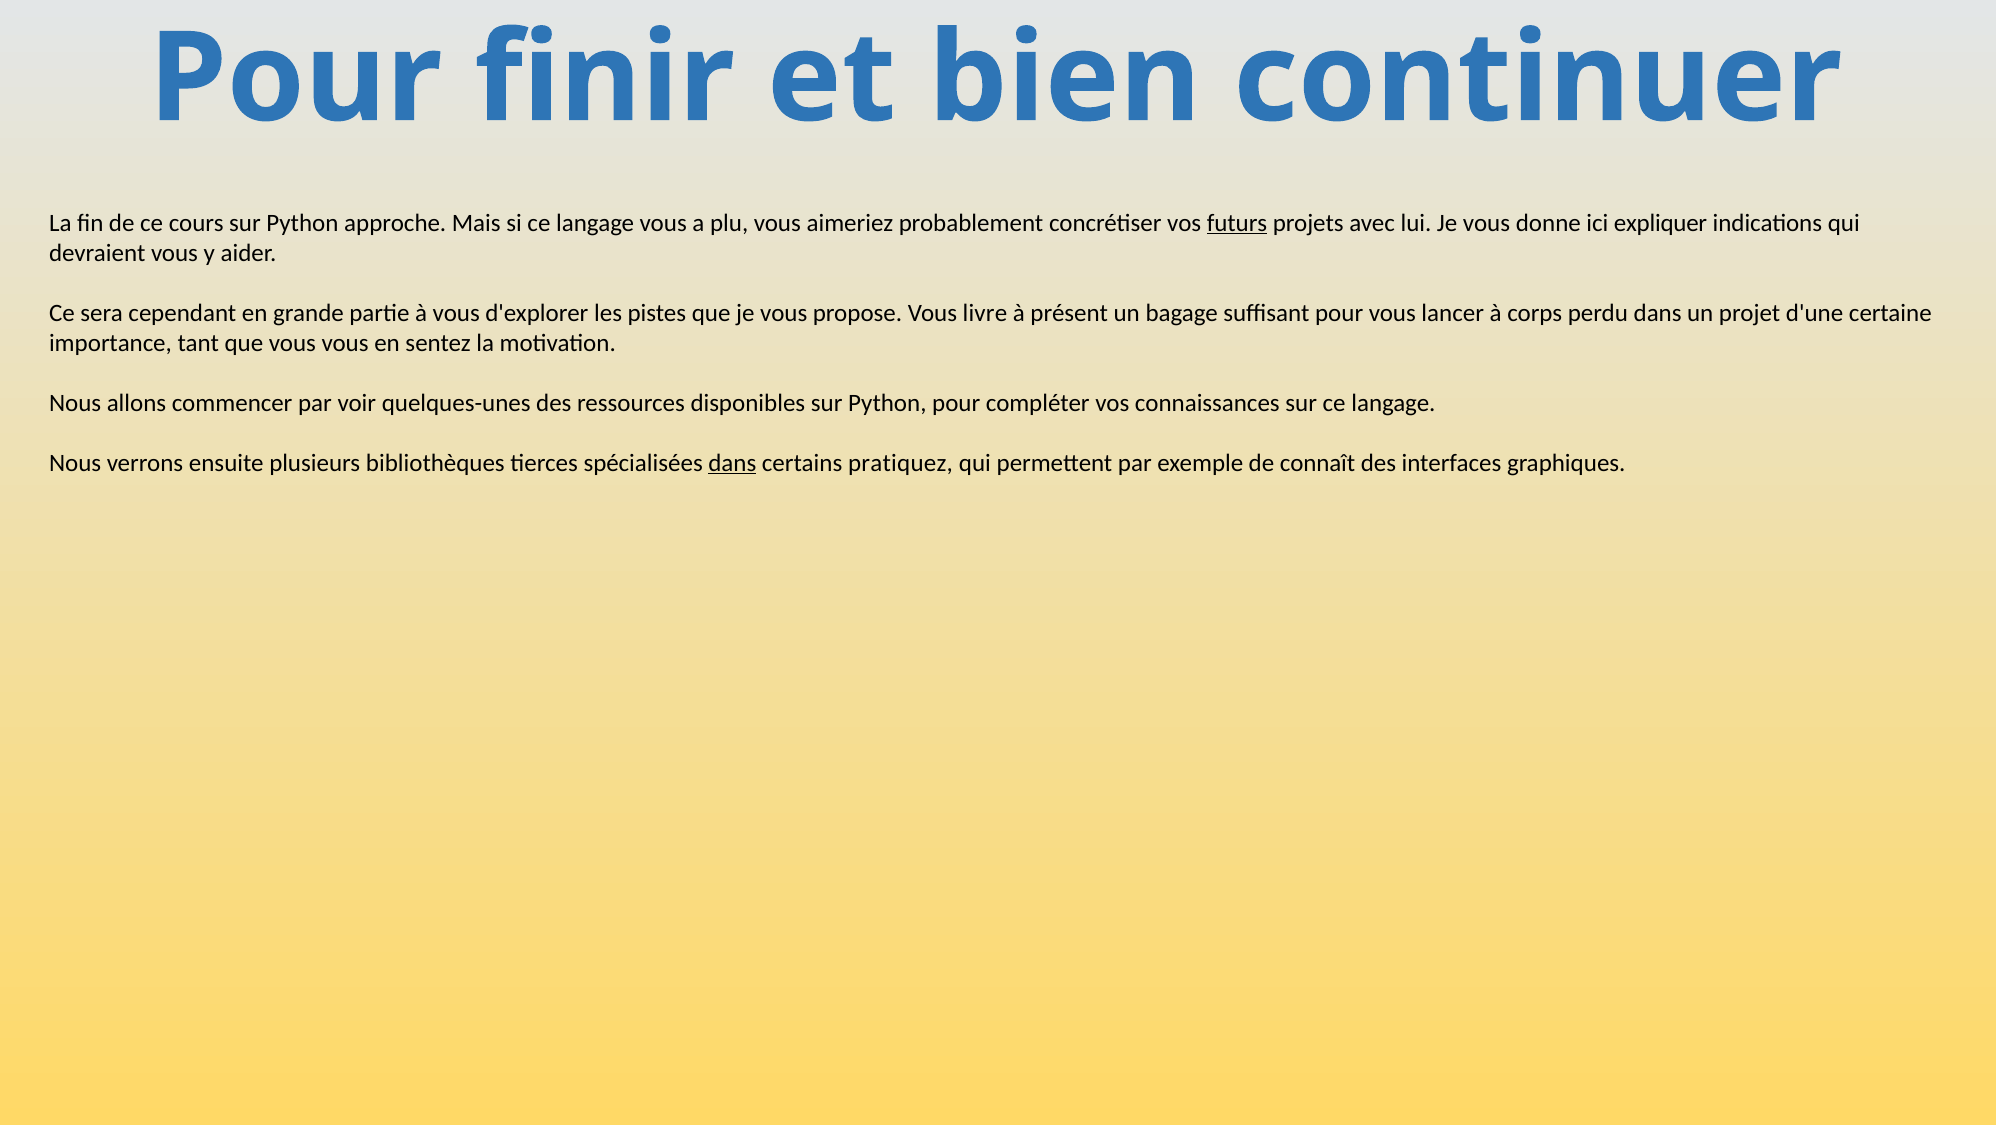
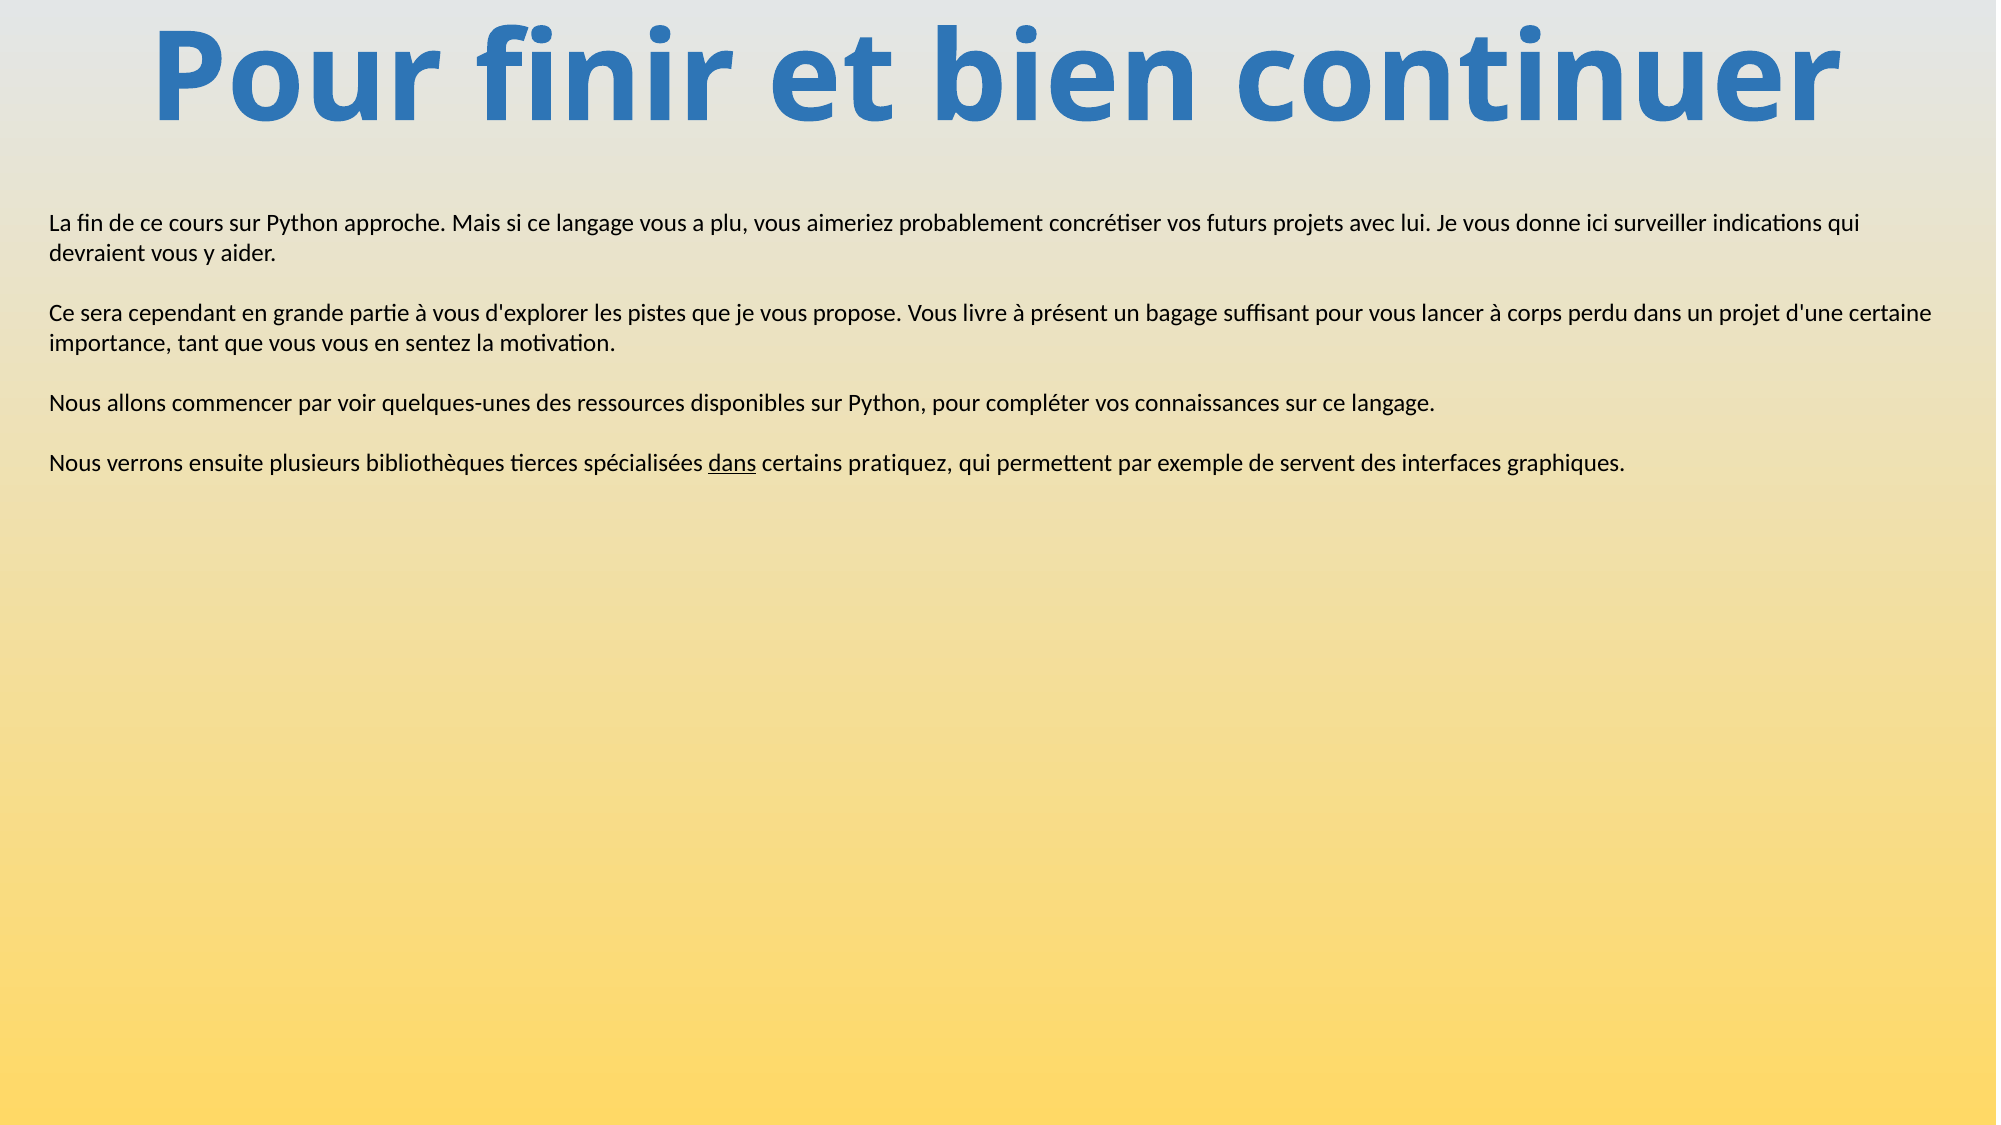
futurs underline: present -> none (1237, 223)
expliquer: expliquer -> surveiller (1660, 223)
connaît: connaît -> servent (1318, 463)
